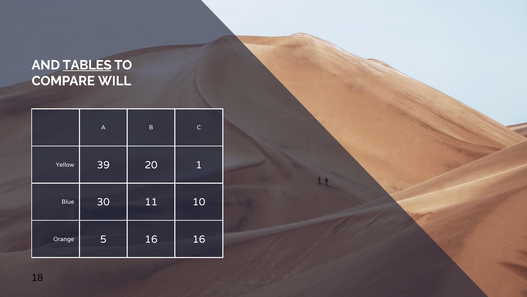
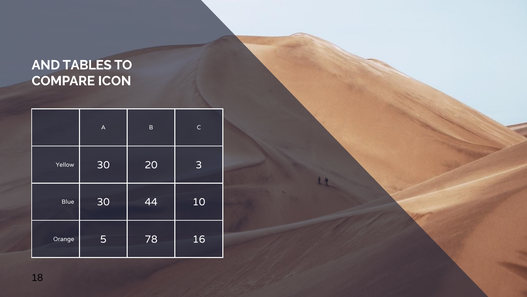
TABLES underline: present -> none (87, 65)
WILL: WILL -> ICON (115, 81)
Yellow 39: 39 -> 30 (103, 165)
1: 1 -> 3 (199, 165)
11: 11 -> 44 (151, 202)
5 16: 16 -> 78 (151, 239)
